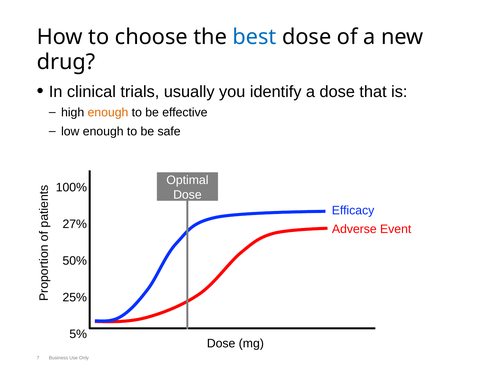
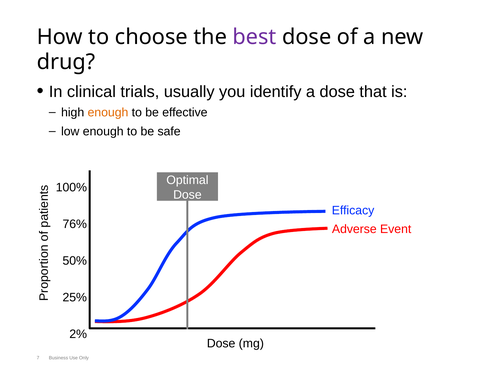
best colour: blue -> purple (255, 37)
27%: 27% -> 76% (75, 224)
5%: 5% -> 2% (78, 334)
